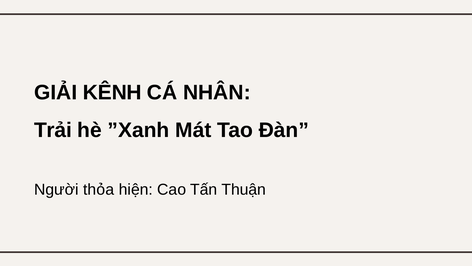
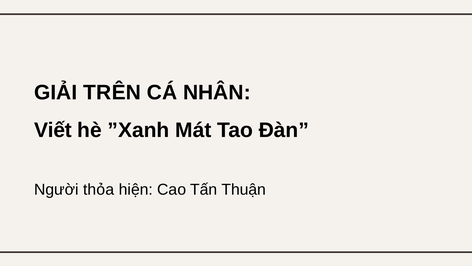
KÊNH: KÊNH -> TRÊN (112, 92)
Trải: Trải -> Viết (53, 130)
